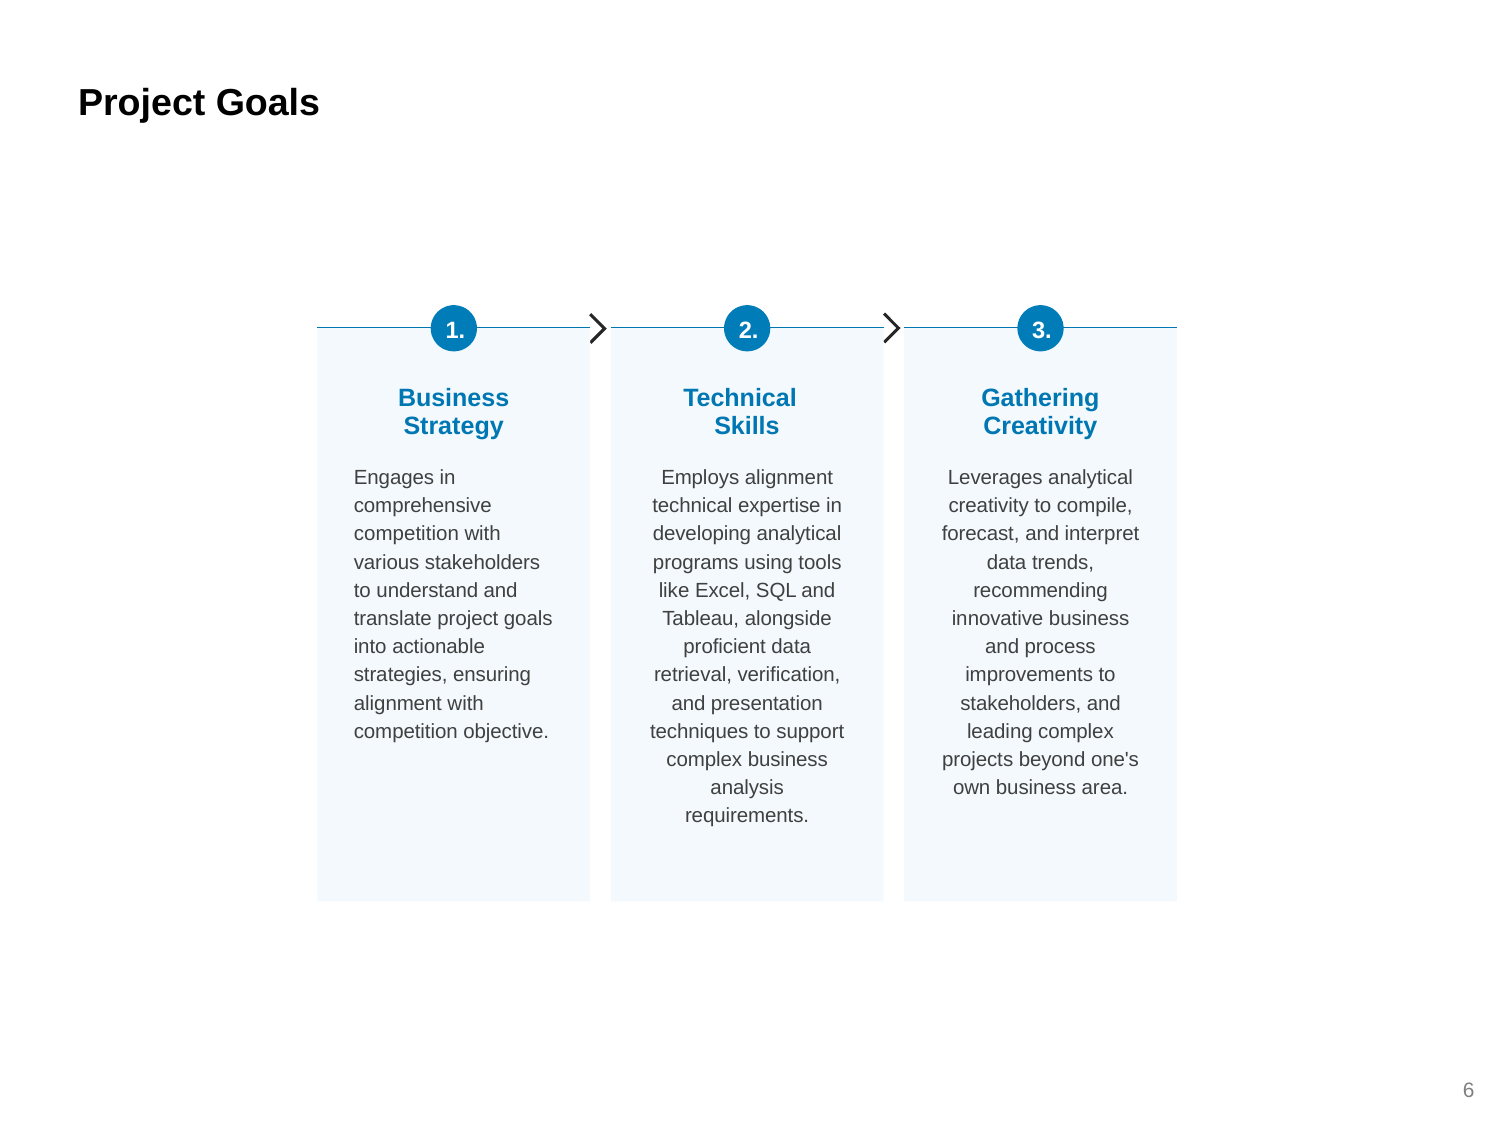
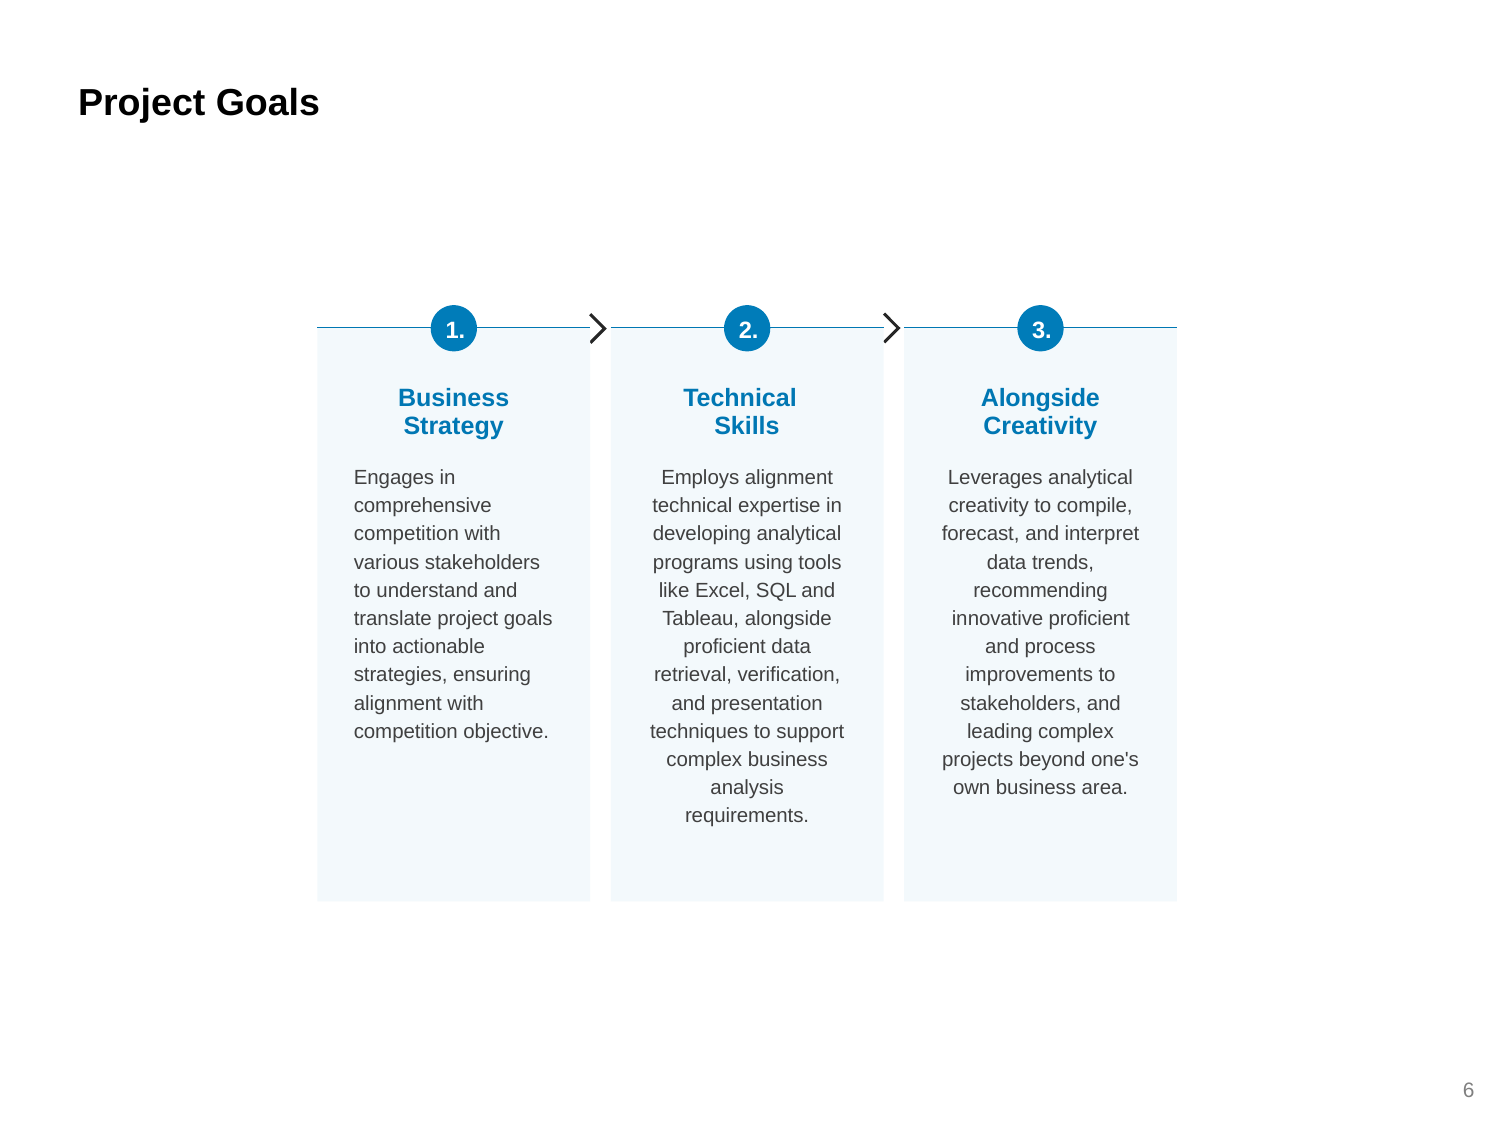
Gathering: Gathering -> Alongside (1040, 398)
innovative business: business -> proficient (1089, 619)
